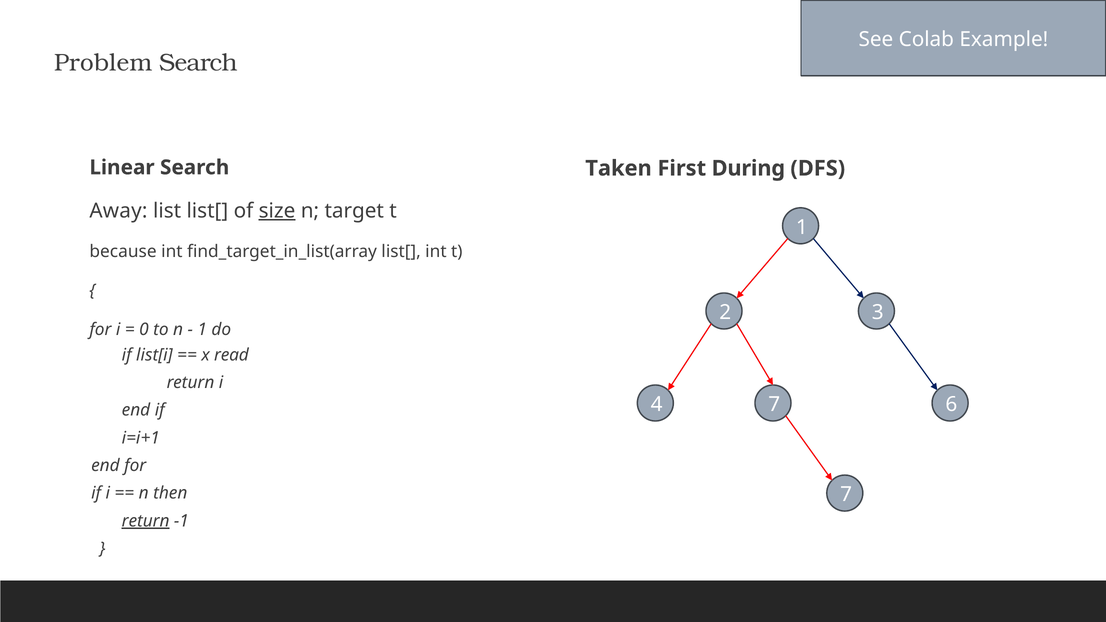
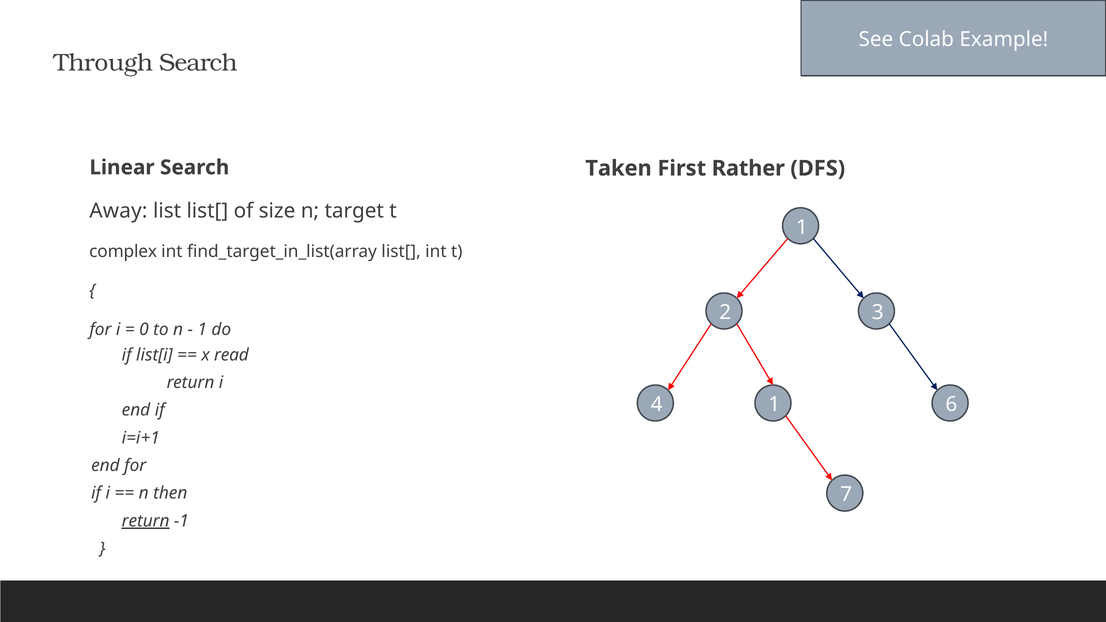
Problem: Problem -> Through (103, 63)
During: During -> Rather (748, 168)
size underline: present -> none (277, 211)
because: because -> complex (123, 252)
4 7: 7 -> 1 (774, 405)
